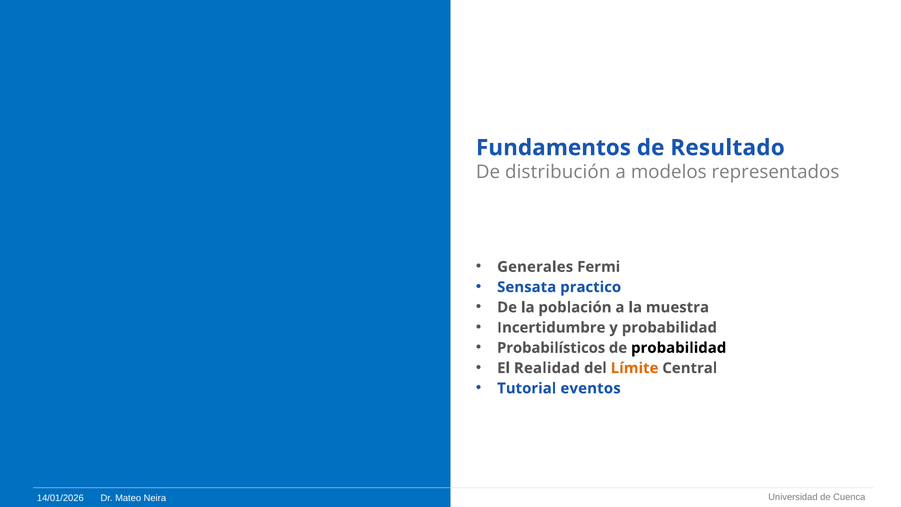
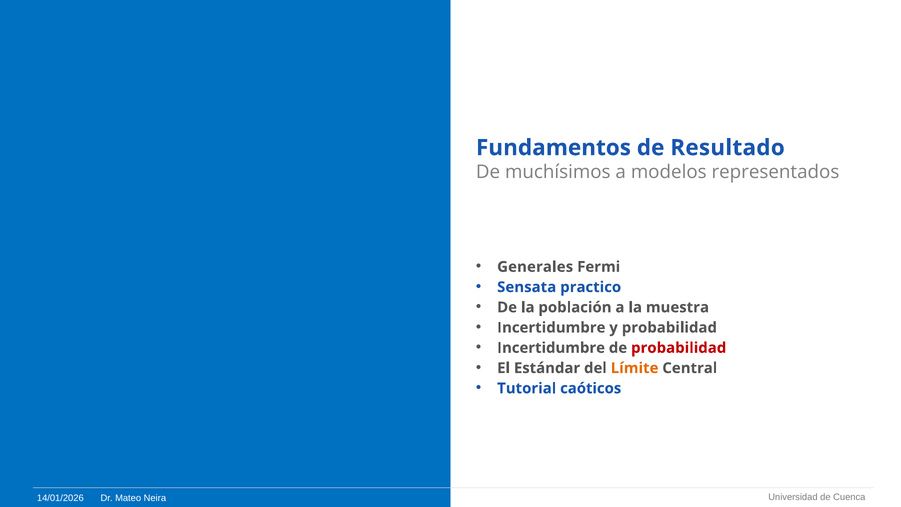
distribución: distribución -> muchísimos (558, 172)
Probabilísticos: Probabilísticos -> Incertidumbre (551, 348)
probabilidad colour: black -> red (679, 348)
Realidad: Realidad -> Estándar (547, 368)
eventos: eventos -> caóticos (591, 388)
